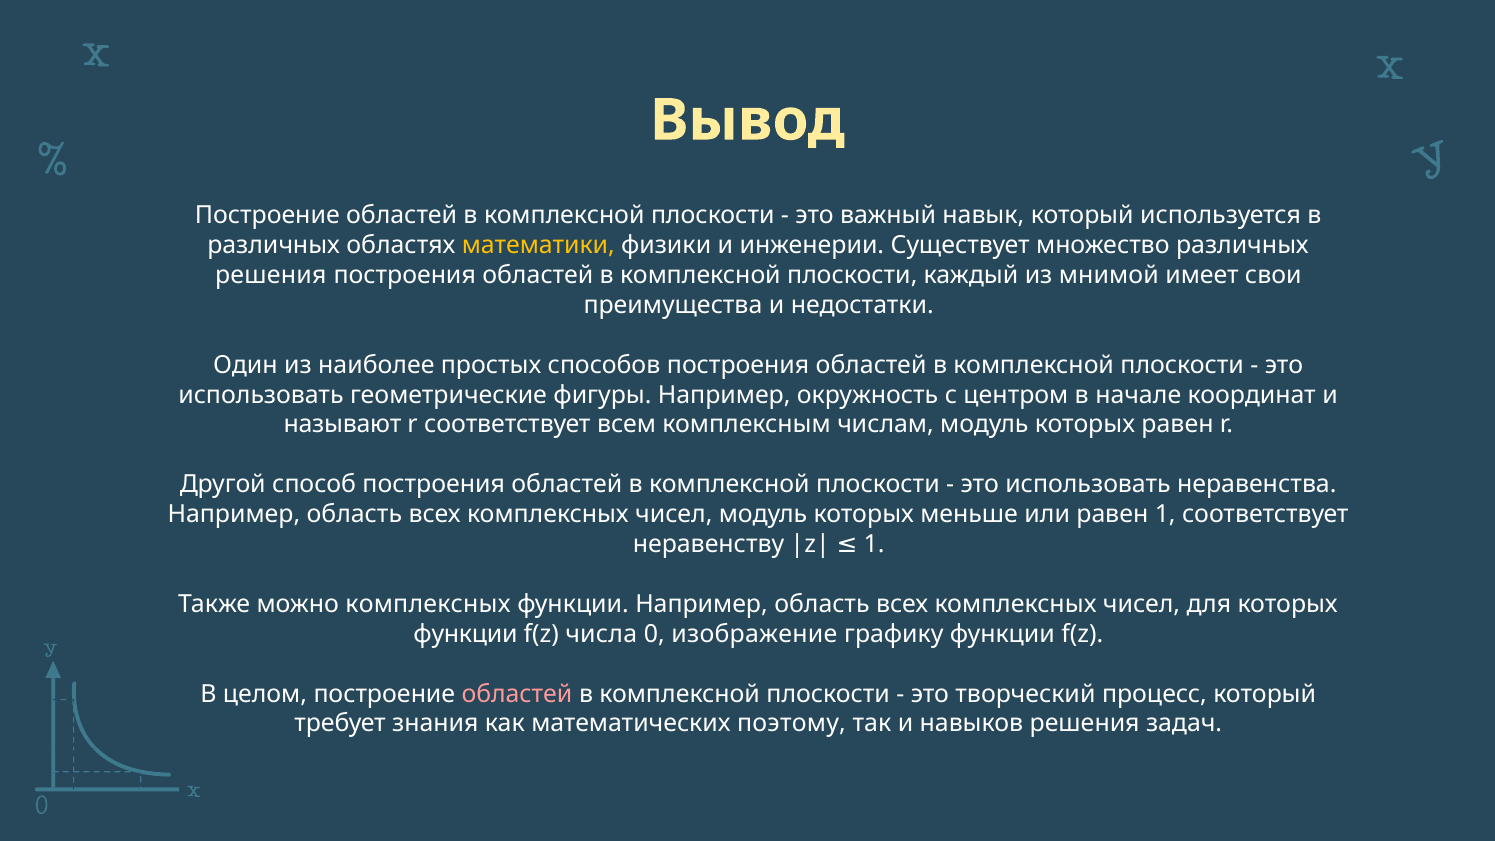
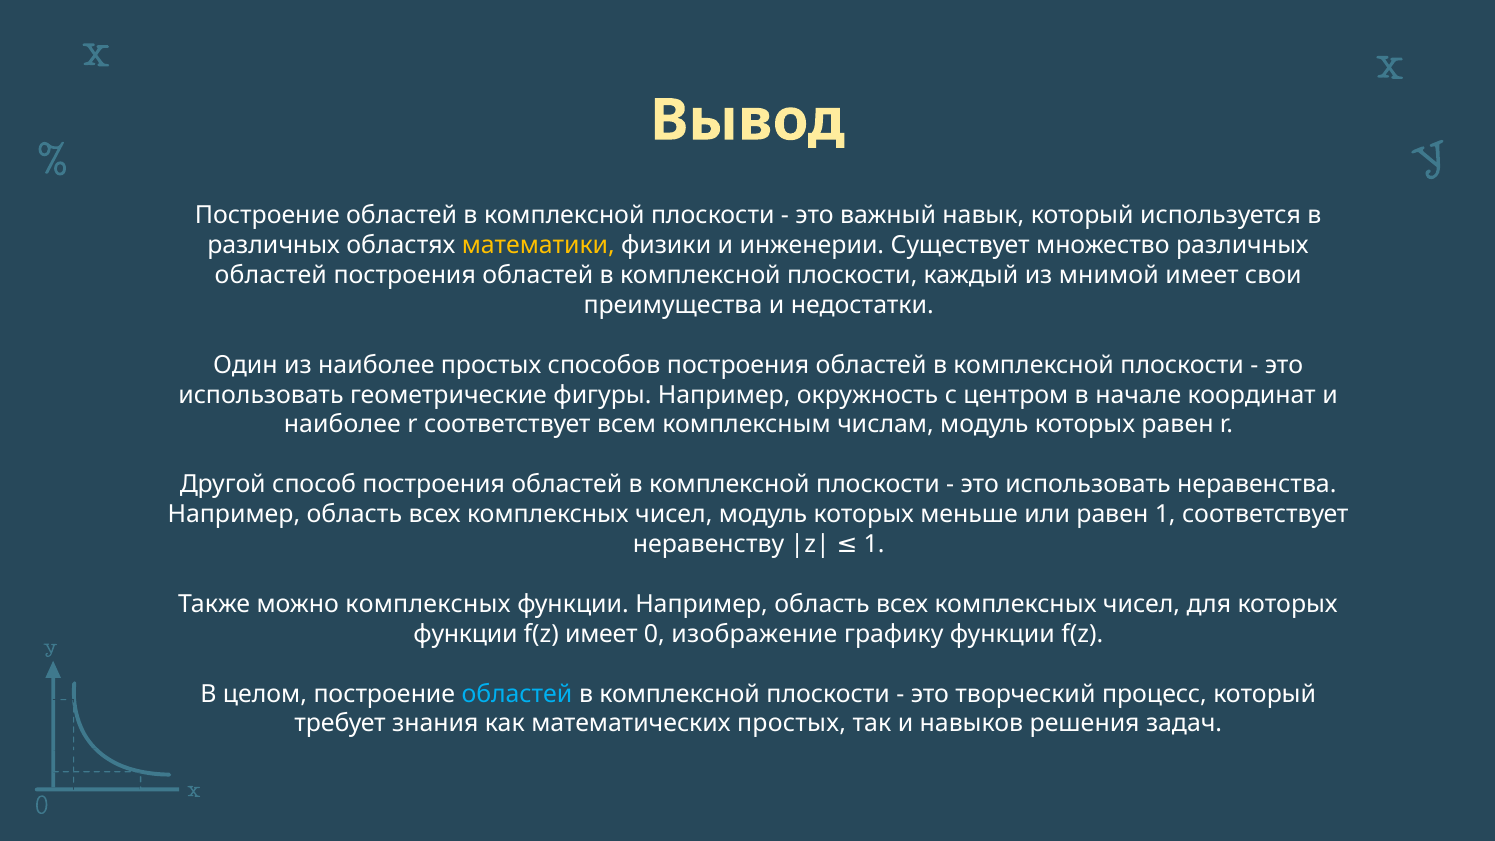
решения: решения -> областей (271, 275)
называют: называют -> наиболее (342, 425)
f(z числа: числа -> имеет (601, 634)
областей colour: pink -> light blue (517, 694)
математических поэтому: поэтому -> простых (791, 724)
